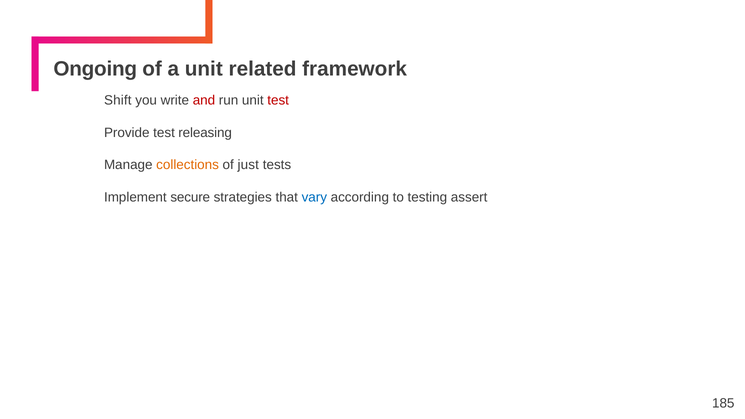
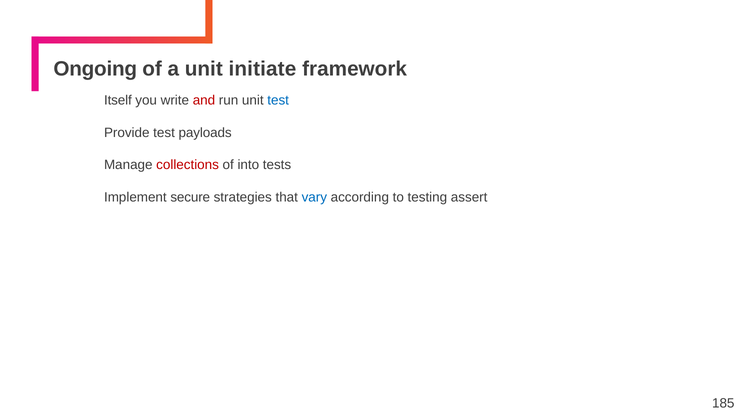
related: related -> initiate (262, 69)
Shift: Shift -> Itself (118, 100)
test colour: red -> blue (278, 100)
releasing: releasing -> payloads (205, 133)
collections colour: orange -> red (188, 165)
just: just -> into (248, 165)
